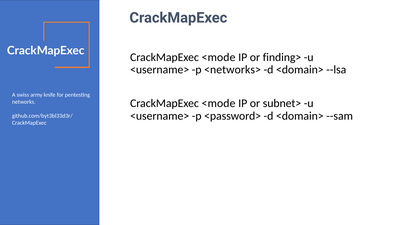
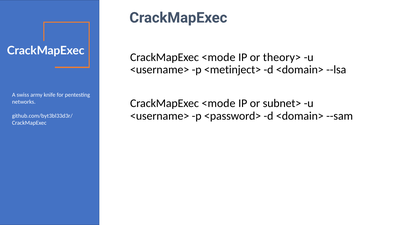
finding>: finding> -> theory> (282, 57)
<networks>: <networks> -> <metinject> (233, 70)
